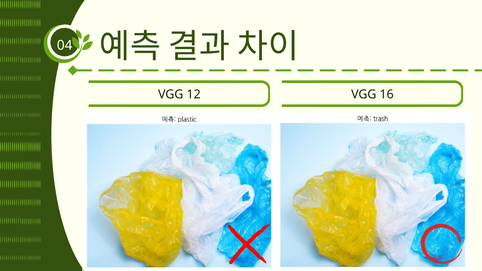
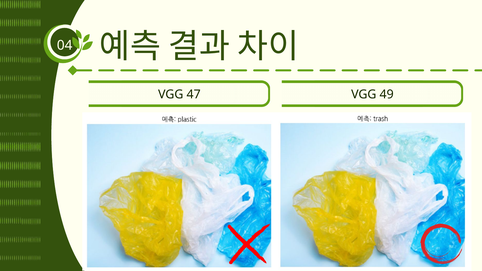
12: 12 -> 47 (194, 94)
16: 16 -> 49 (387, 94)
